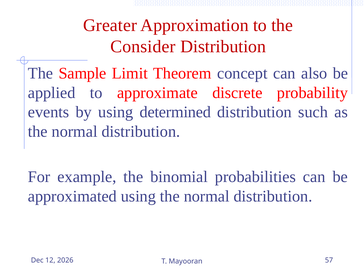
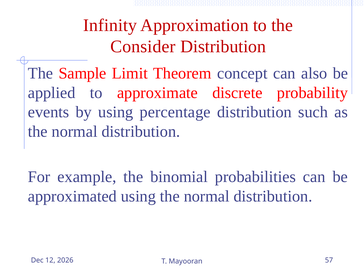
Greater: Greater -> Infinity (110, 25)
determined: determined -> percentage (175, 112)
